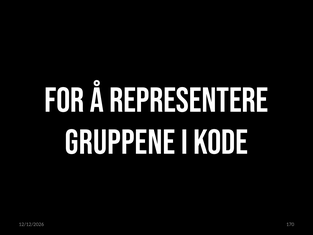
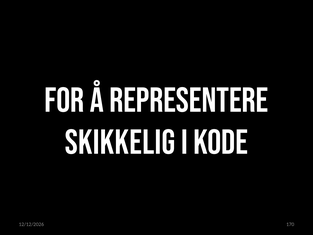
GRUPPENE: GRUPPENE -> SKIKKELIG (120, 142)
